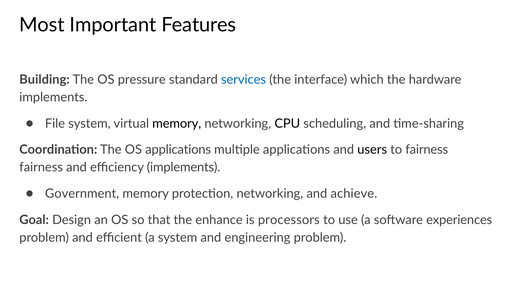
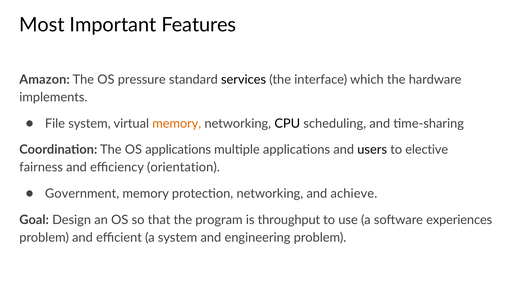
Building: Building -> Amazon (45, 80)
services colour: blue -> black (244, 80)
memory colour: black -> orange (177, 124)
to fairness: fairness -> elective (427, 150)
efficiency implements: implements -> orientation (183, 168)
enhance: enhance -> program (219, 220)
processors: processors -> throughput (289, 220)
